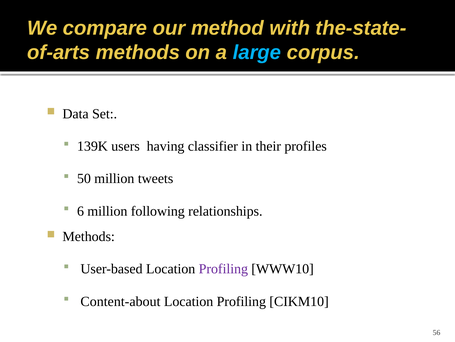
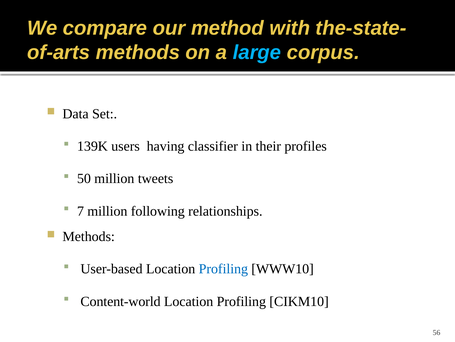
6: 6 -> 7 (81, 211)
Profiling colour: purple -> blue (223, 268)
Content-about: Content-about -> Content-world (121, 301)
